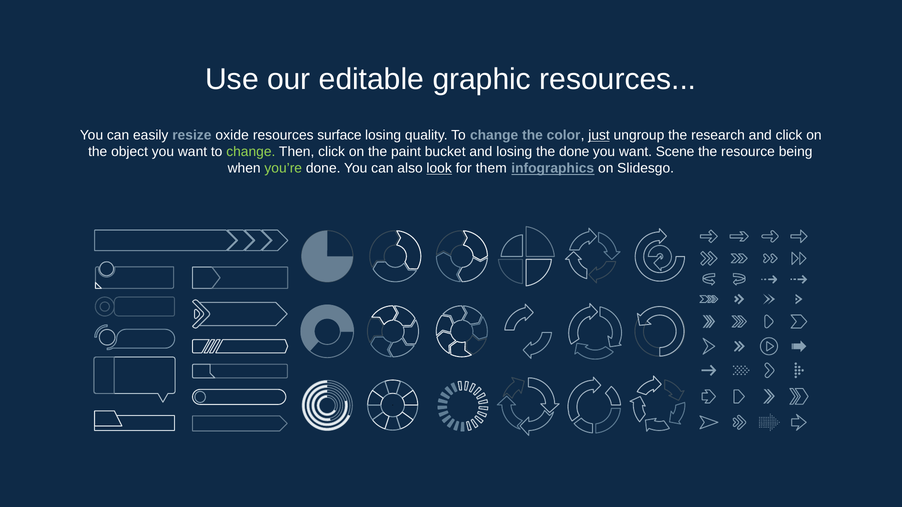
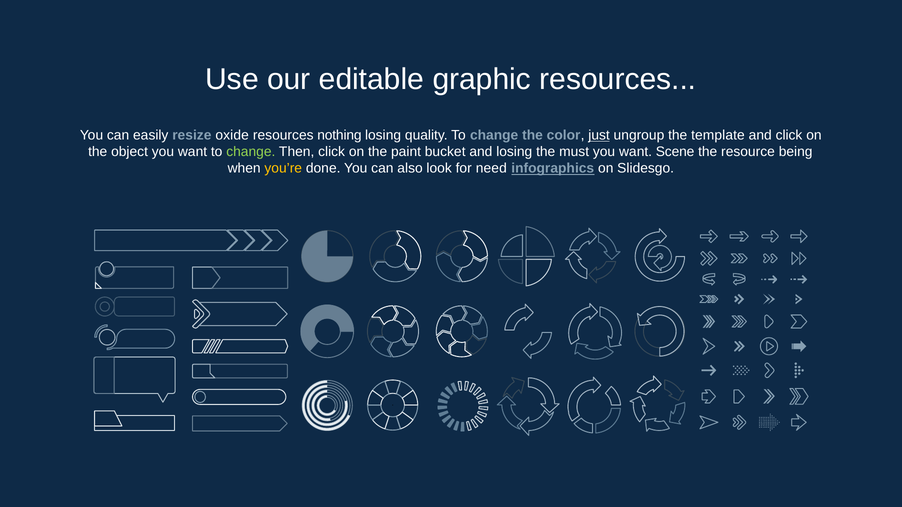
surface: surface -> nothing (339, 135)
research: research -> template (718, 135)
the done: done -> must (574, 152)
you’re colour: light green -> yellow (283, 169)
look underline: present -> none (439, 169)
them: them -> need (491, 169)
